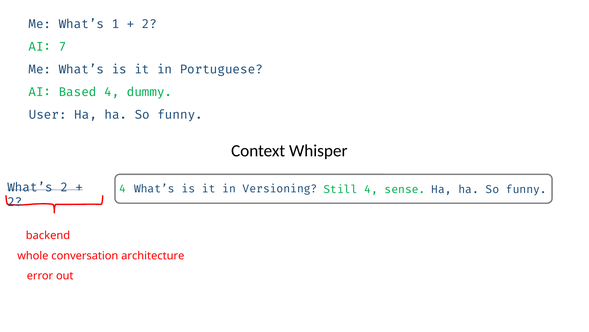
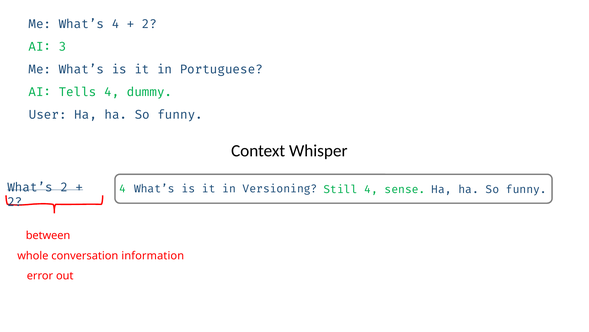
What’s 1: 1 -> 4 (115, 24)
7: 7 -> 3 (63, 47)
Based: Based -> Tells (78, 92)
backend: backend -> between (48, 235)
architecture: architecture -> information (153, 255)
